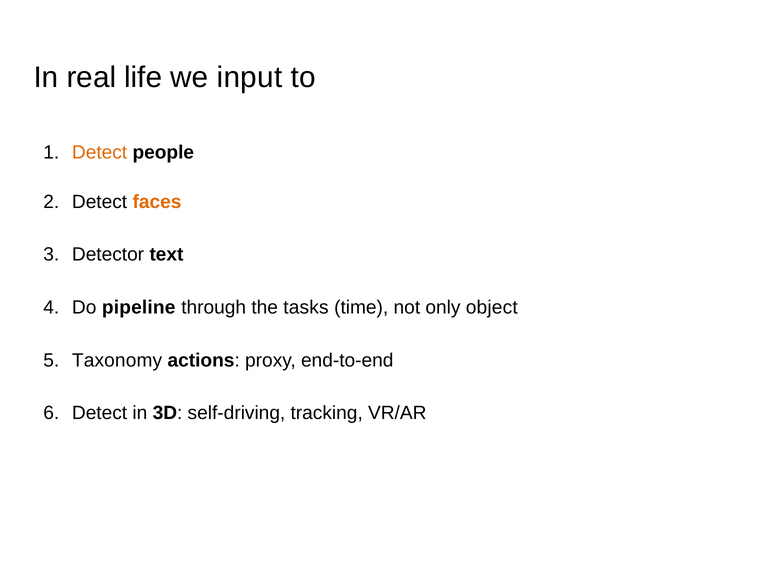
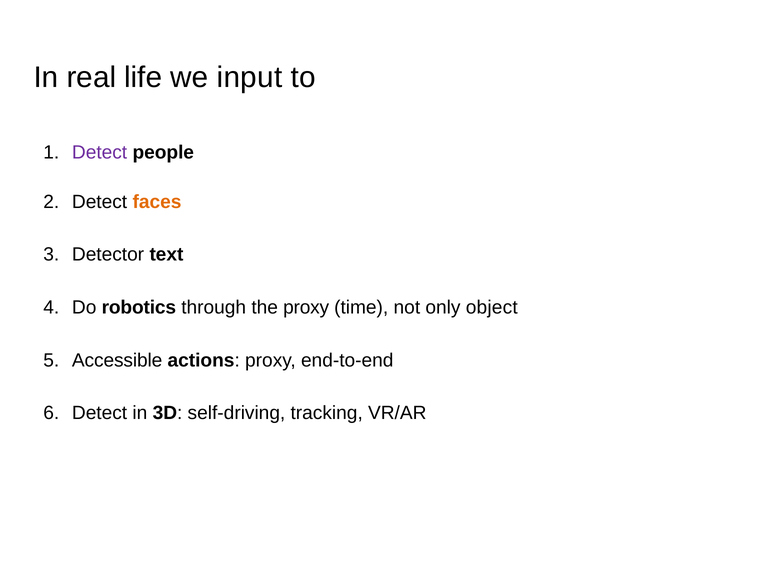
Detect colour: orange -> purple (100, 152)
pipeline: pipeline -> robotics (139, 307)
the tasks: tasks -> proxy (306, 307)
Taxonomy: Taxonomy -> Accessible (117, 360)
